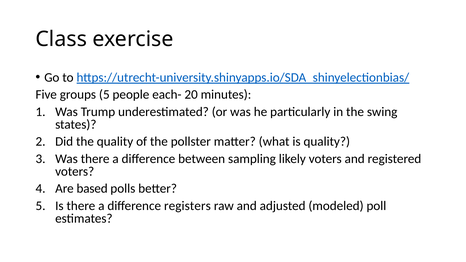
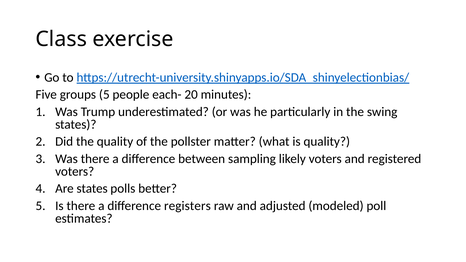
Are based: based -> states (92, 189)
